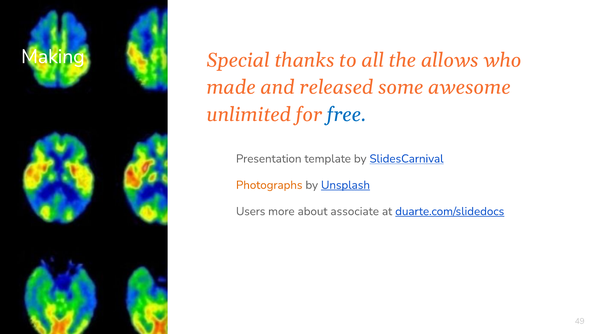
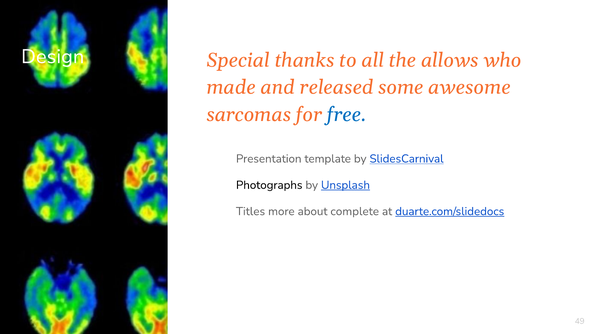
Making: Making -> Design (53, 57)
unlimited: unlimited -> sarcomas (249, 115)
Photographs colour: orange -> black (269, 185)
Users: Users -> Titles (251, 211)
associate: associate -> complete (355, 211)
